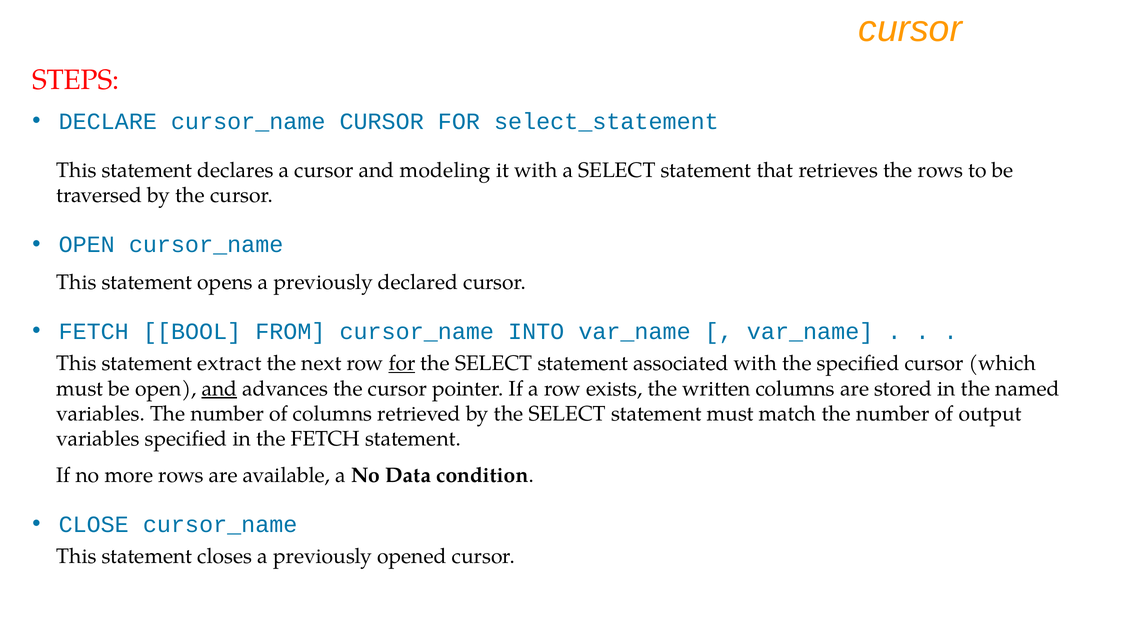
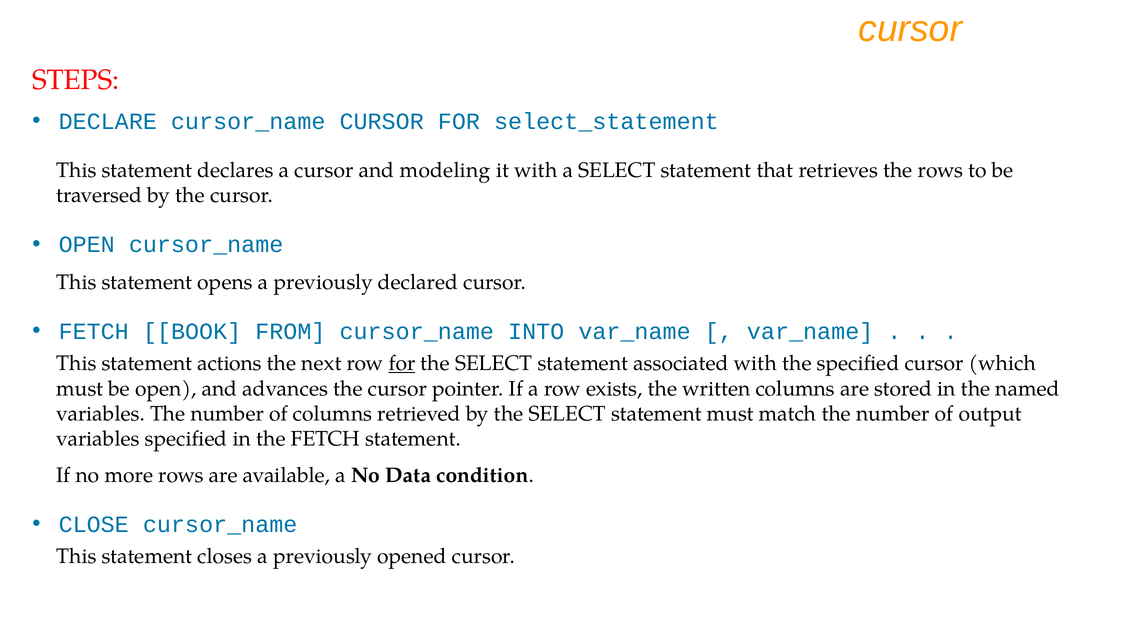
BOOL: BOOL -> BOOK (192, 332)
extract: extract -> actions (230, 364)
and underline: present -> none (219, 389)
